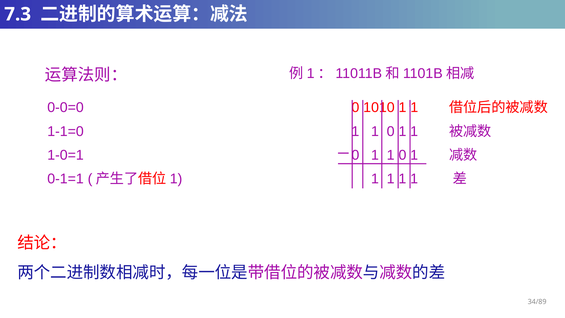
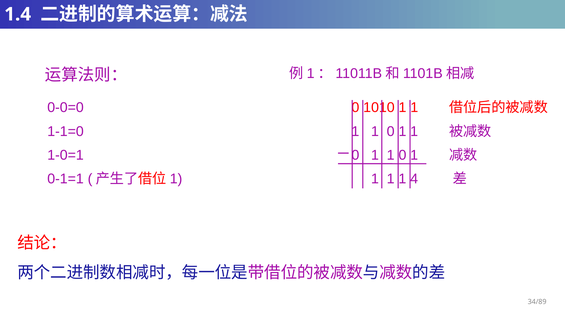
7.3: 7.3 -> 1.4 (18, 14)
1 1 1 1: 1 -> 4 (414, 179)
